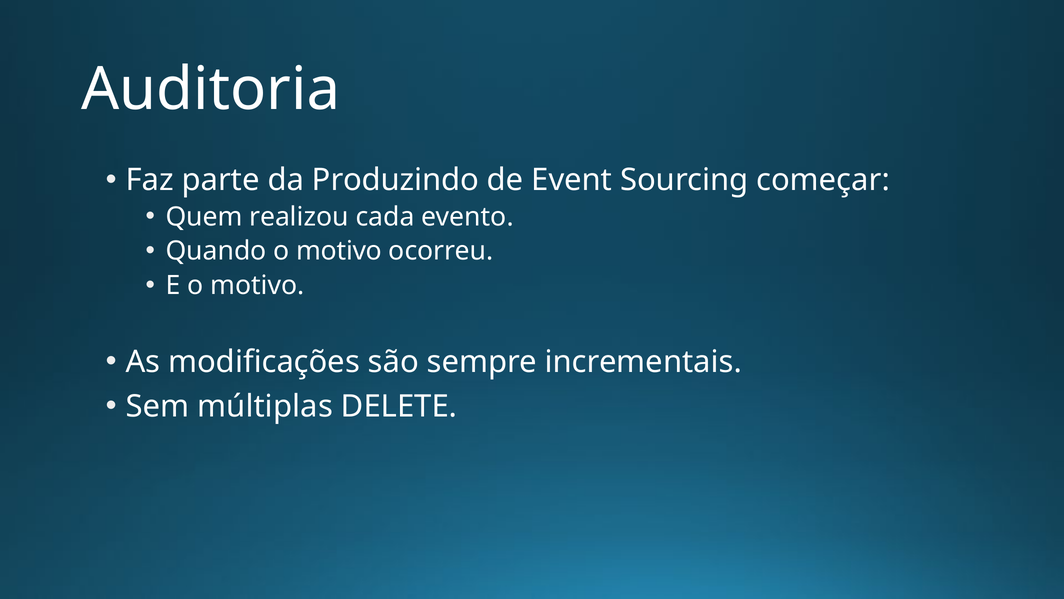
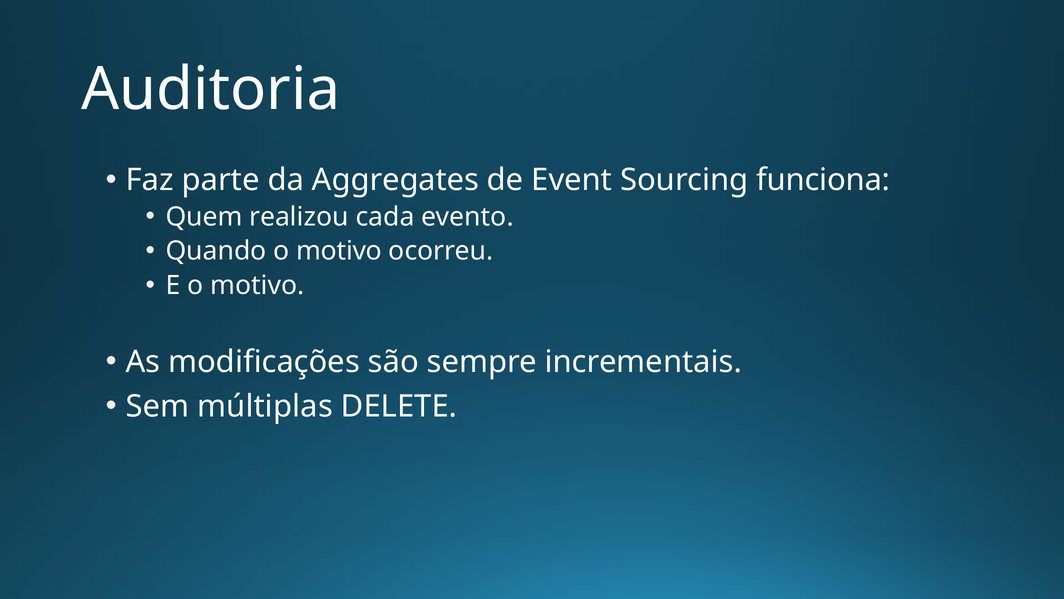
Produzindo: Produzindo -> Aggregates (395, 180)
começar: começar -> funciona (823, 180)
